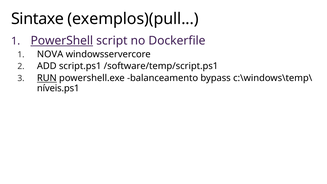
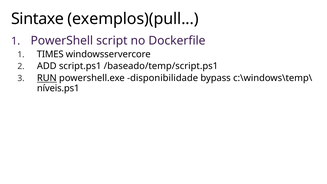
PowerShell underline: present -> none (62, 41)
NOVA: NOVA -> TIMES (50, 54)
/software/temp/script.ps1: /software/temp/script.ps1 -> /baseado/temp/script.ps1 (161, 66)
balanceamento: balanceamento -> disponibilidade (163, 78)
